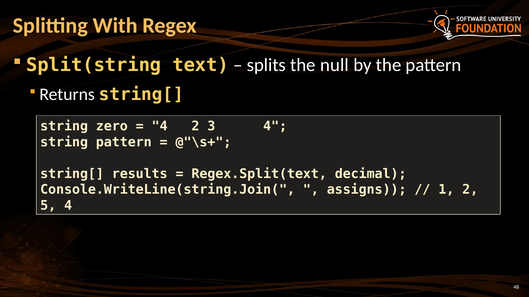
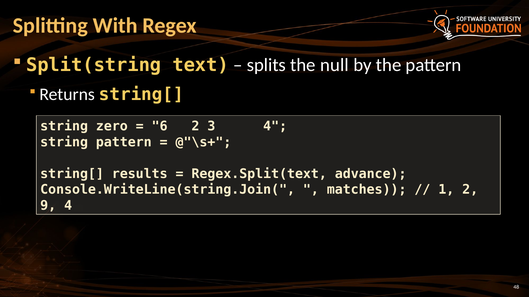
4: 4 -> 6 (160, 127)
decimal: decimal -> advance (371, 174)
assigns: assigns -> matches (367, 190)
5: 5 -> 9 (48, 206)
